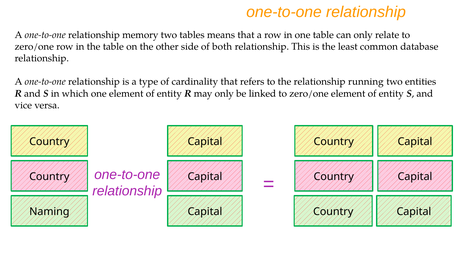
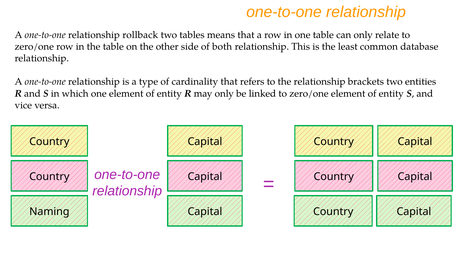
memory: memory -> rollback (140, 35)
running: running -> brackets (366, 82)
